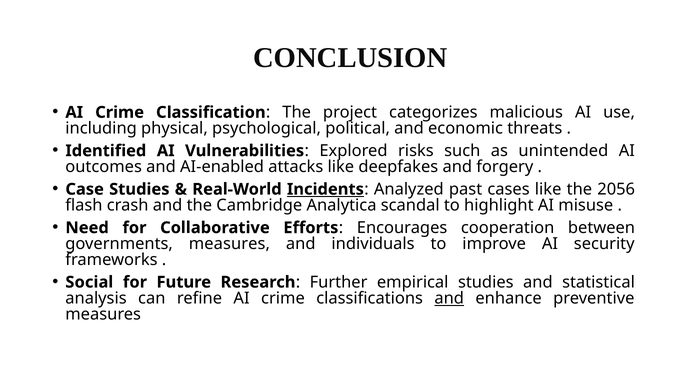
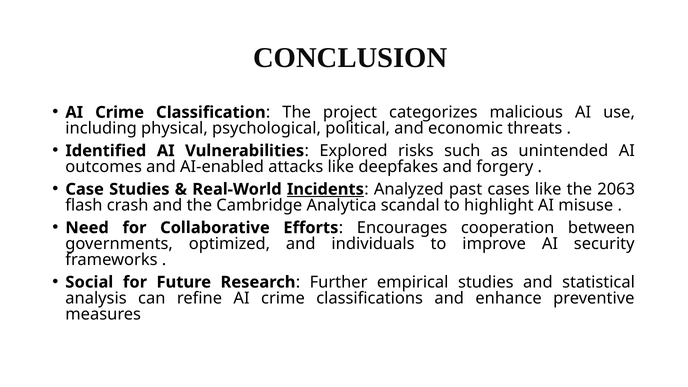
2056: 2056 -> 2063 (616, 189)
governments measures: measures -> optimized (229, 244)
and underline: present -> none (449, 298)
